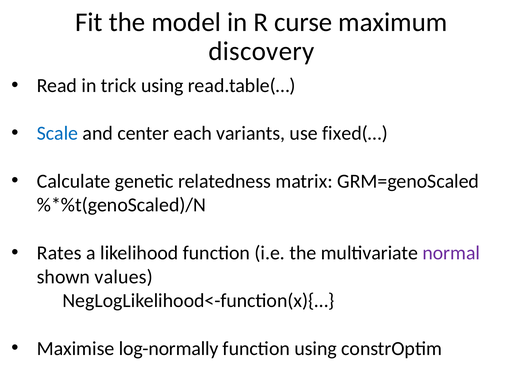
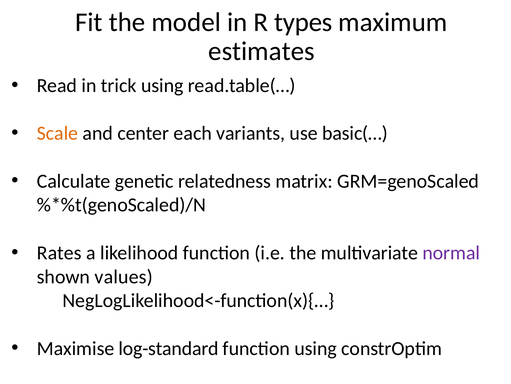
curse: curse -> types (303, 22)
discovery: discovery -> estimates (261, 51)
Scale colour: blue -> orange (58, 133)
fixed(…: fixed(… -> basic(… (355, 133)
log-normally: log-normally -> log-standard (169, 348)
